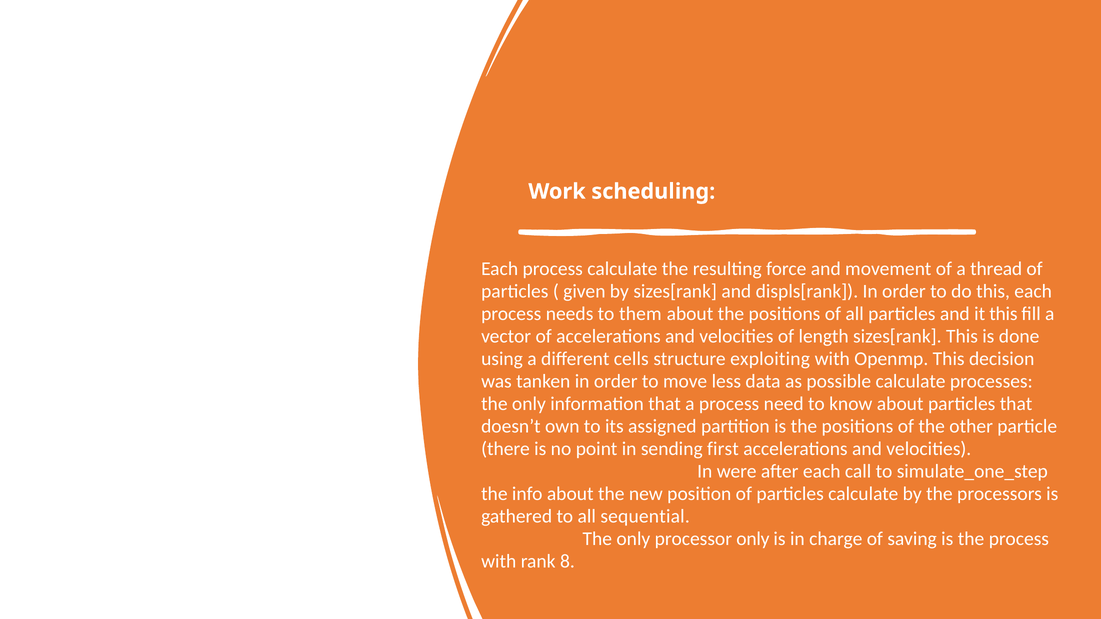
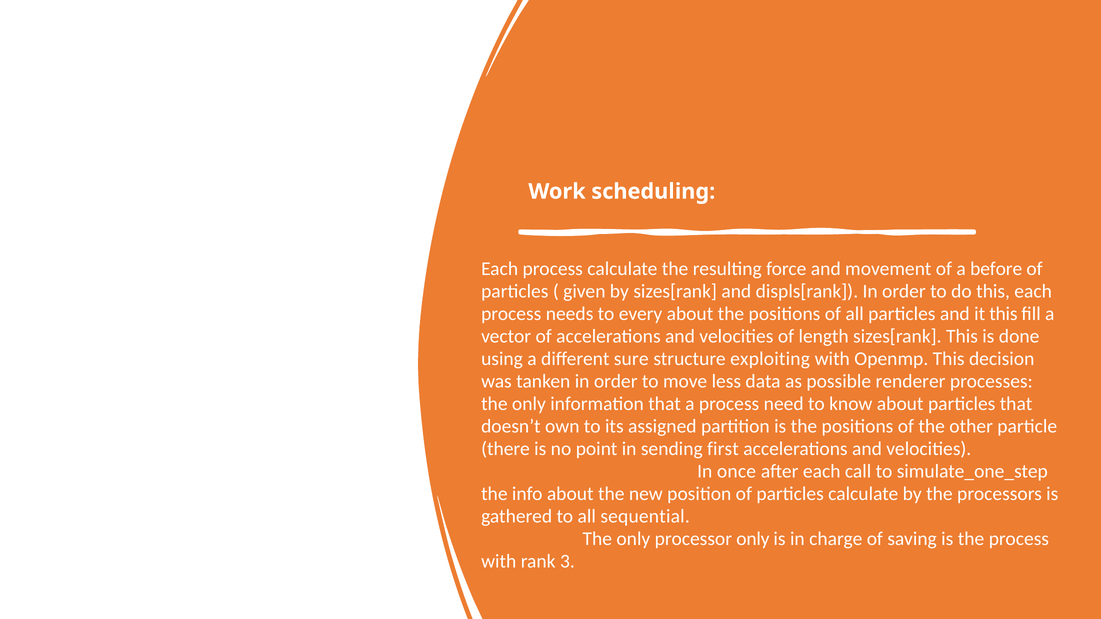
thread: thread -> before (996, 269)
them: them -> every (641, 314)
cells: cells -> sure (631, 359)
possible calculate: calculate -> renderer (911, 381)
were: were -> once (737, 472)
8: 8 -> 3 (567, 562)
